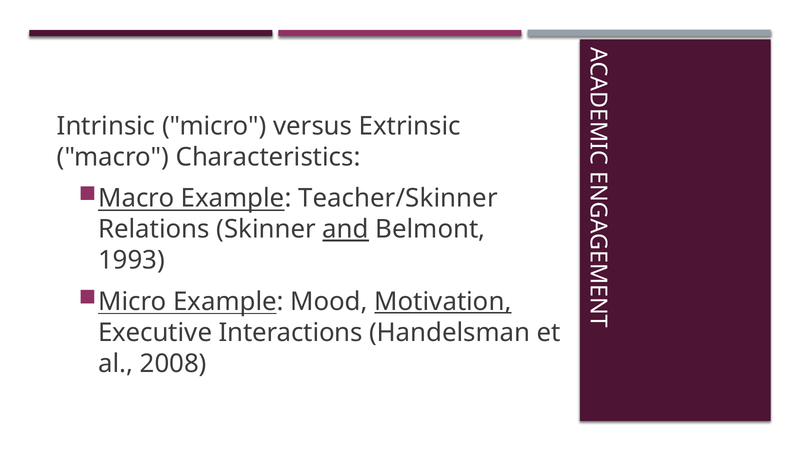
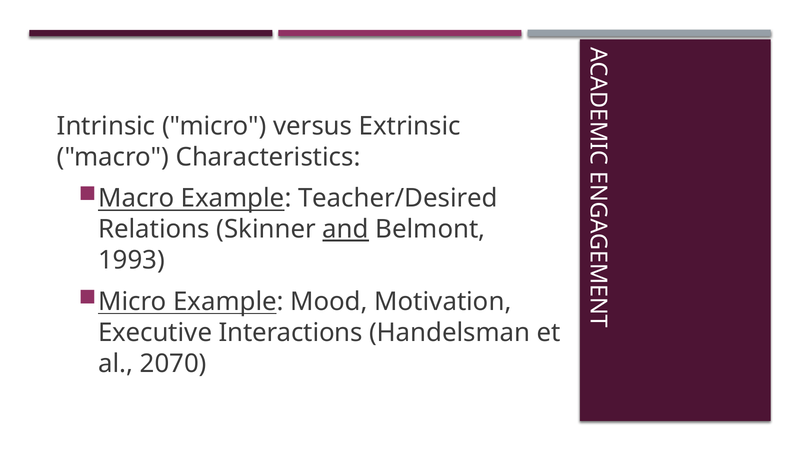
Teacher/Skinner: Teacher/Skinner -> Teacher/Desired (398, 198)
Motivation underline: present -> none (443, 302)
2008: 2008 -> 2070 (173, 364)
